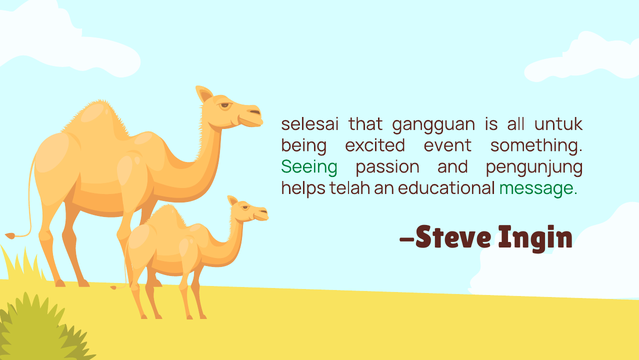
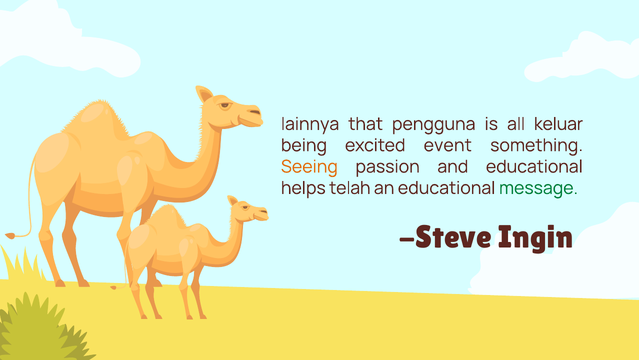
selesai: selesai -> lainnya (310, 124)
gangguan: gangguan -> pengguna (434, 124)
untuk: untuk -> keluar (559, 124)
Seeing colour: green -> orange (309, 166)
and pengunjung: pengunjung -> educational (534, 166)
